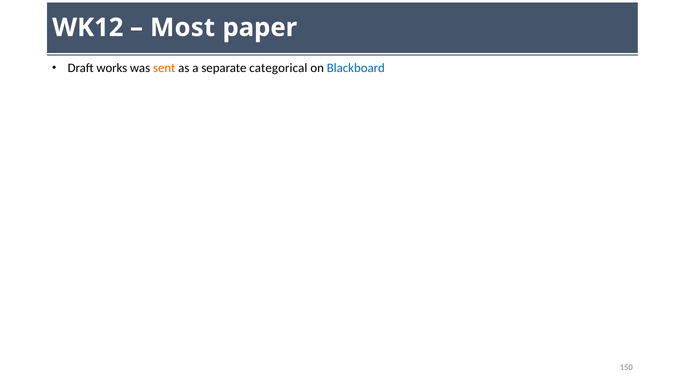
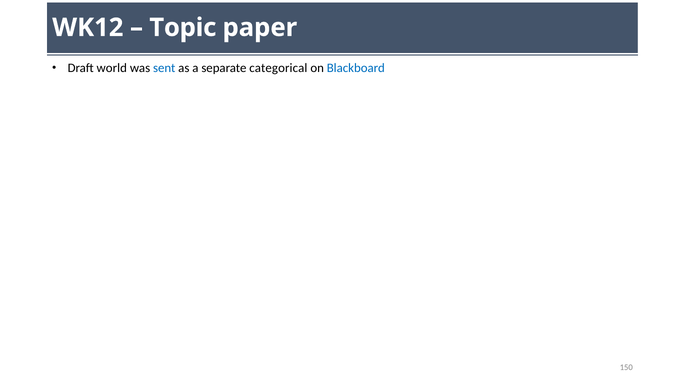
Most: Most -> Topic (183, 28)
works: works -> world (112, 68)
sent colour: orange -> blue (164, 68)
